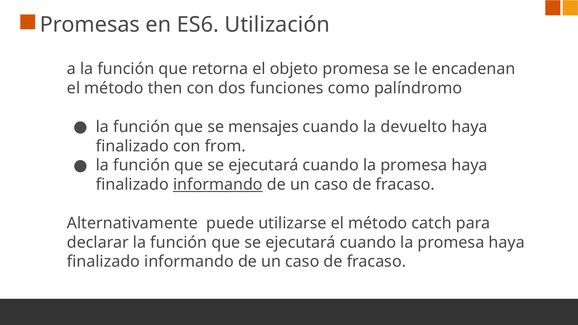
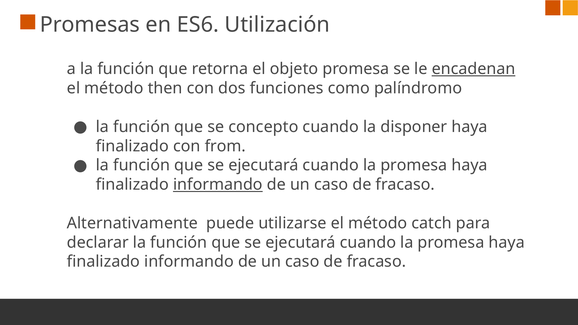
encadenan underline: none -> present (474, 69)
mensajes: mensajes -> concepto (263, 127)
devuelto: devuelto -> disponer (414, 127)
